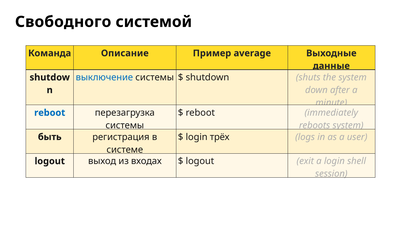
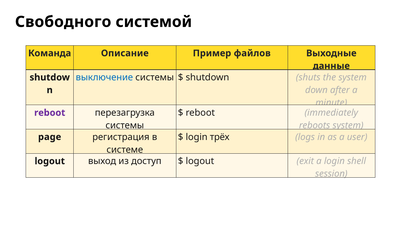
average: average -> файлов (252, 53)
reboot colour: blue -> purple (50, 113)
быть: быть -> page (50, 137)
входах: входах -> доступ (146, 161)
